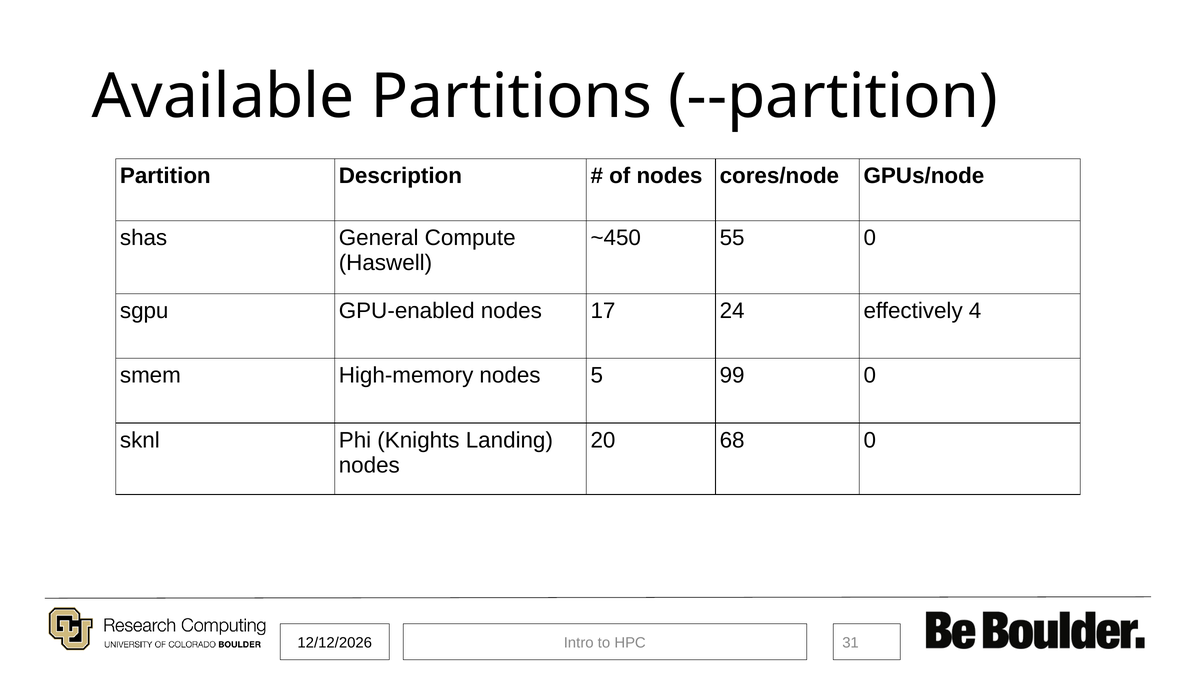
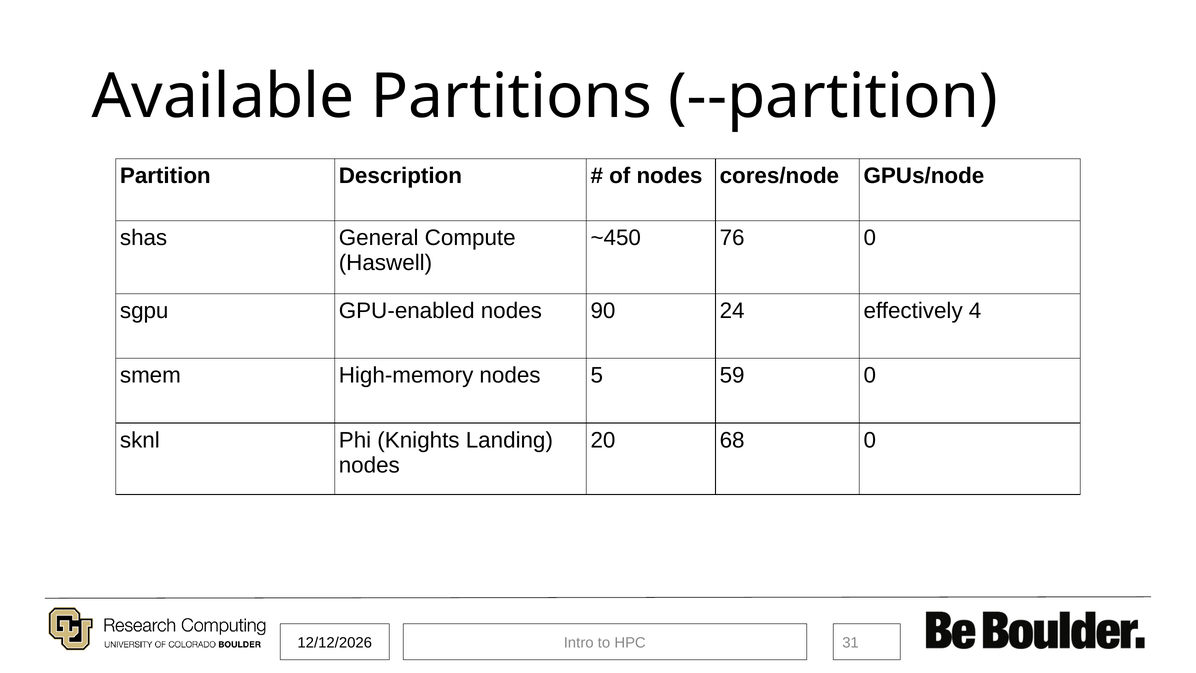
55: 55 -> 76 (732, 238)
17: 17 -> 90 (603, 311)
99: 99 -> 59 (732, 375)
